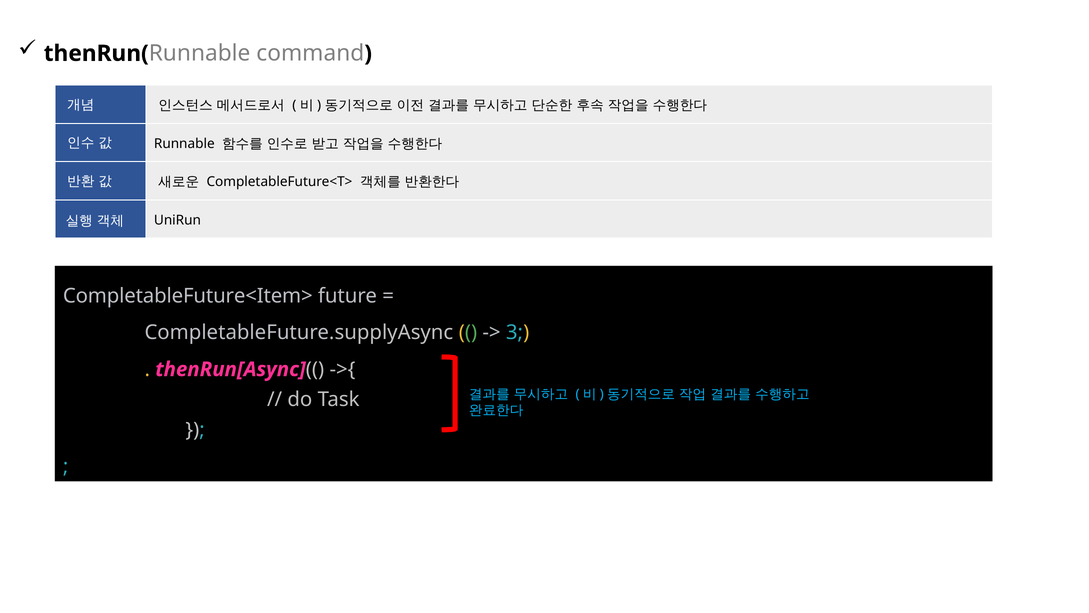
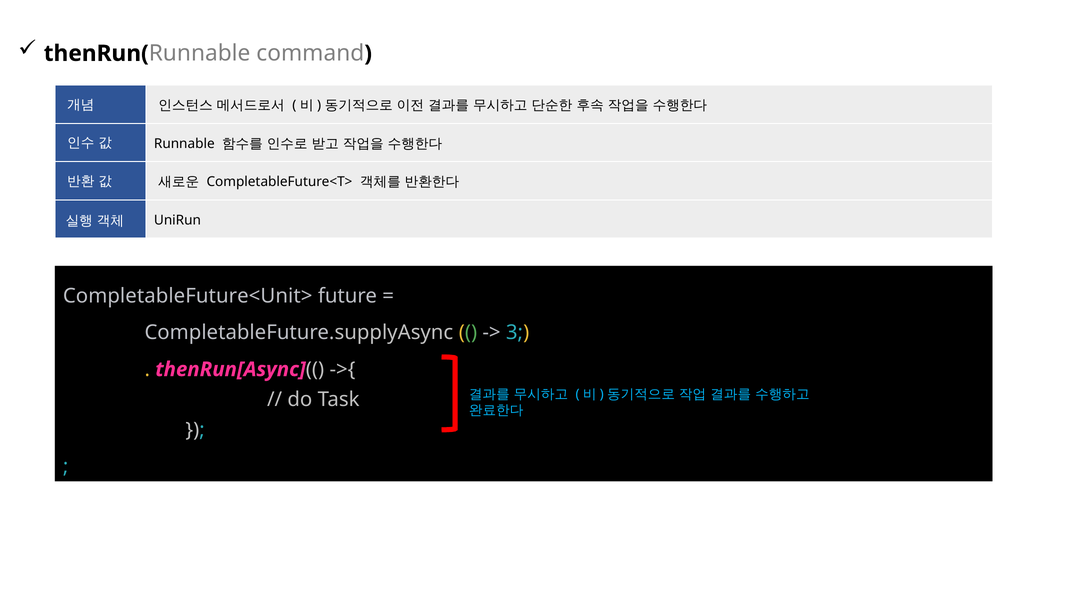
CompletableFuture<Item>: CompletableFuture<Item> -> CompletableFuture<Unit> (188, 296)
